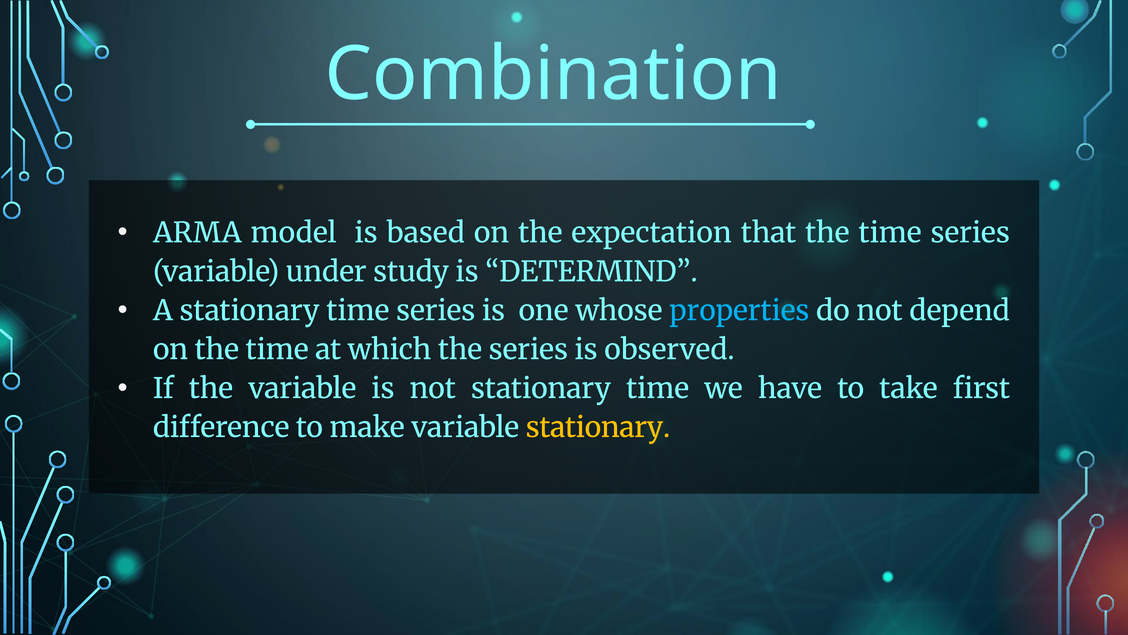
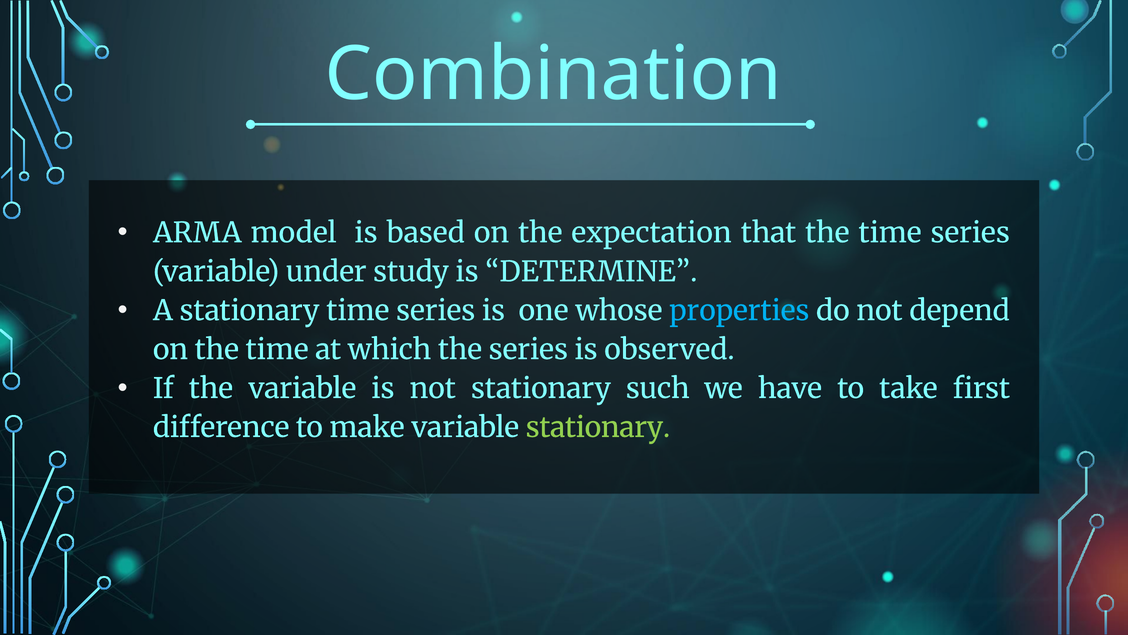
DETERMIND: DETERMIND -> DETERMINE (591, 272)
not stationary time: time -> such (658, 388)
stationary colour: yellow -> light green (598, 427)
